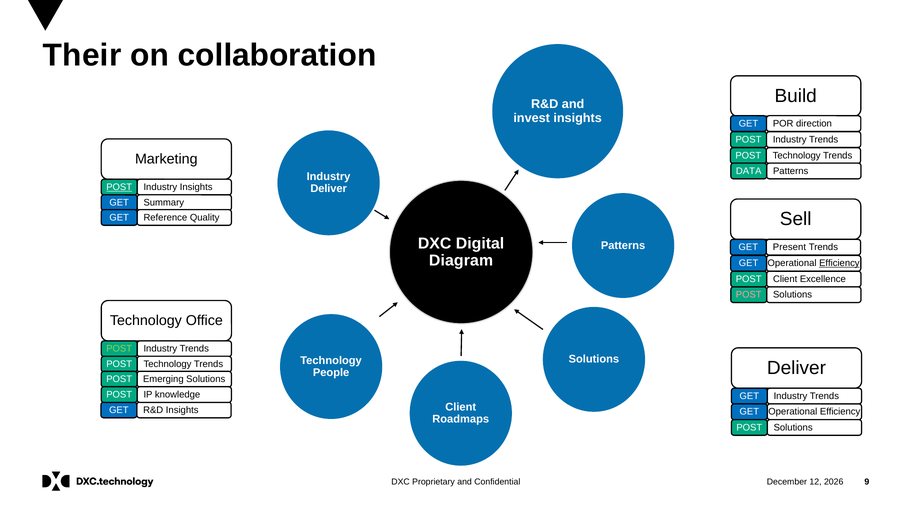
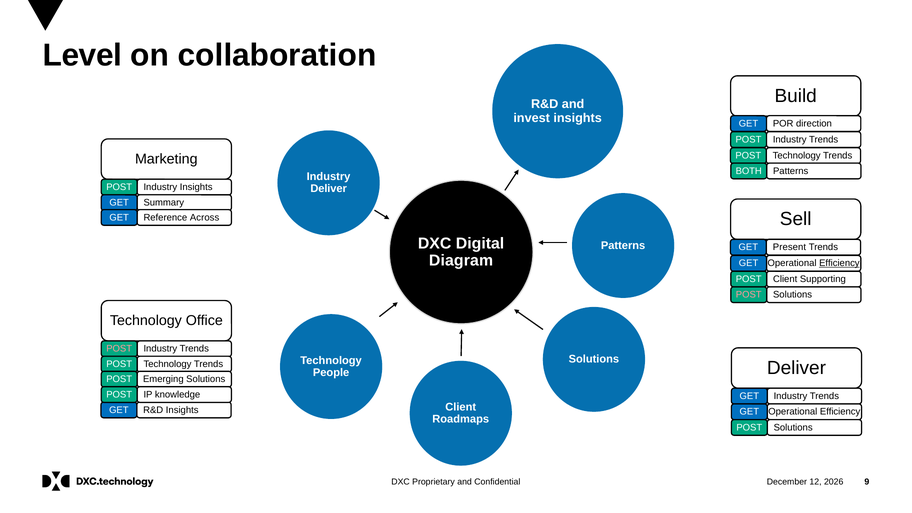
Their: Their -> Level (82, 55)
DATA: DATA -> BOTH (749, 171)
POST underline: present -> none (119, 187)
Quality: Quality -> Across (205, 217)
Excellence: Excellence -> Supporting (823, 279)
POST colour: light green -> pink (119, 349)
